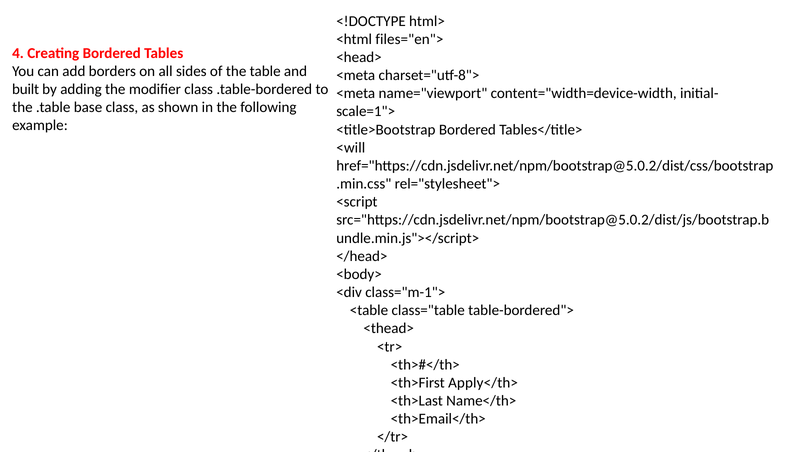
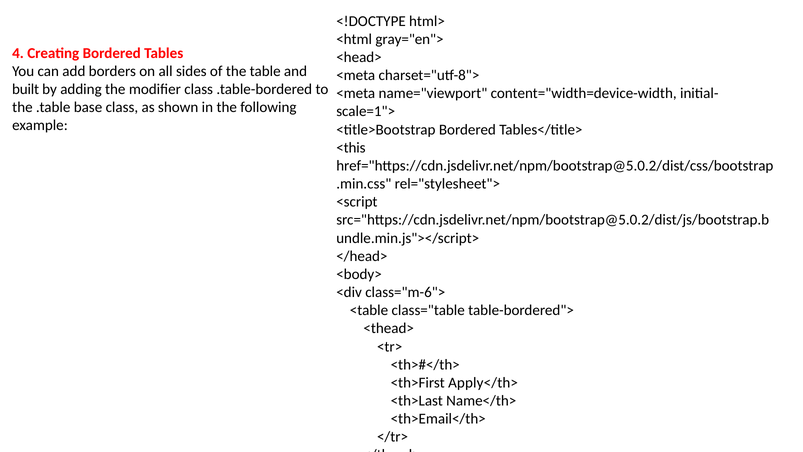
files="en">: files="en"> -> gray="en"> (409, 39)
<will: <will -> <this (351, 148)
class="m-1">: class="m-1"> -> class="m-6"> (405, 292)
